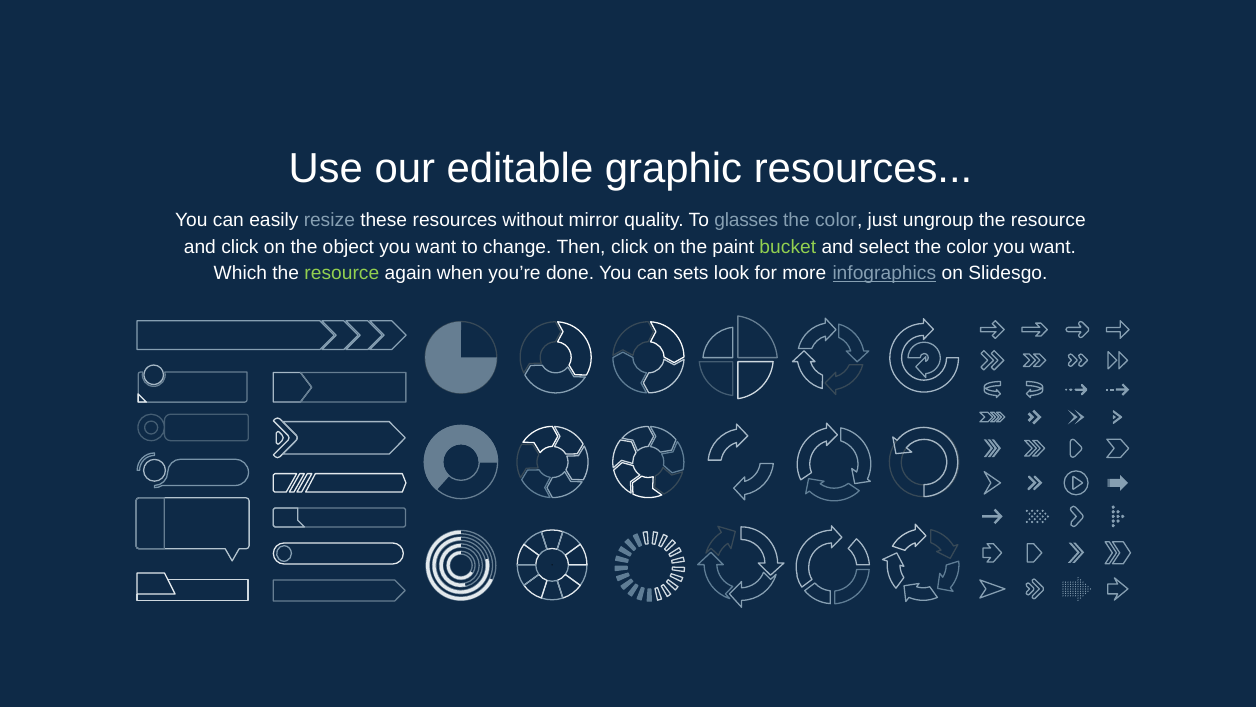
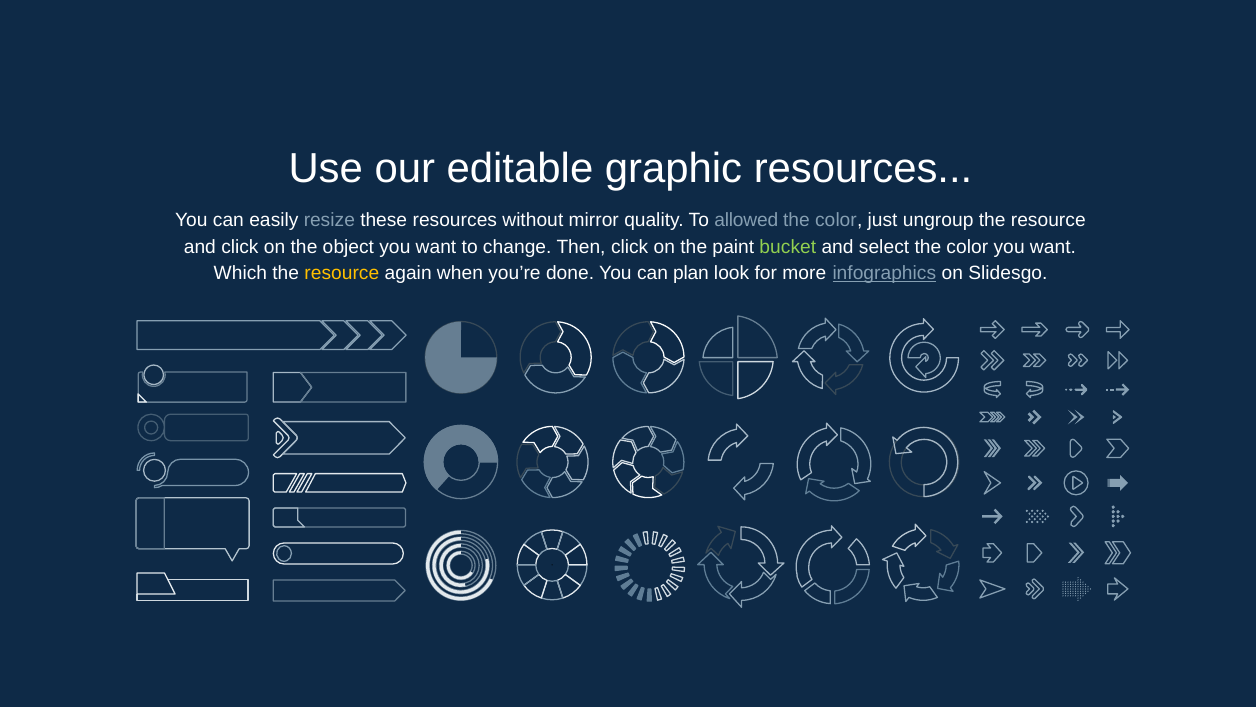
glasses: glasses -> allowed (746, 220)
resource colour: light green -> yellow (342, 273)
sets: sets -> plan (691, 273)
